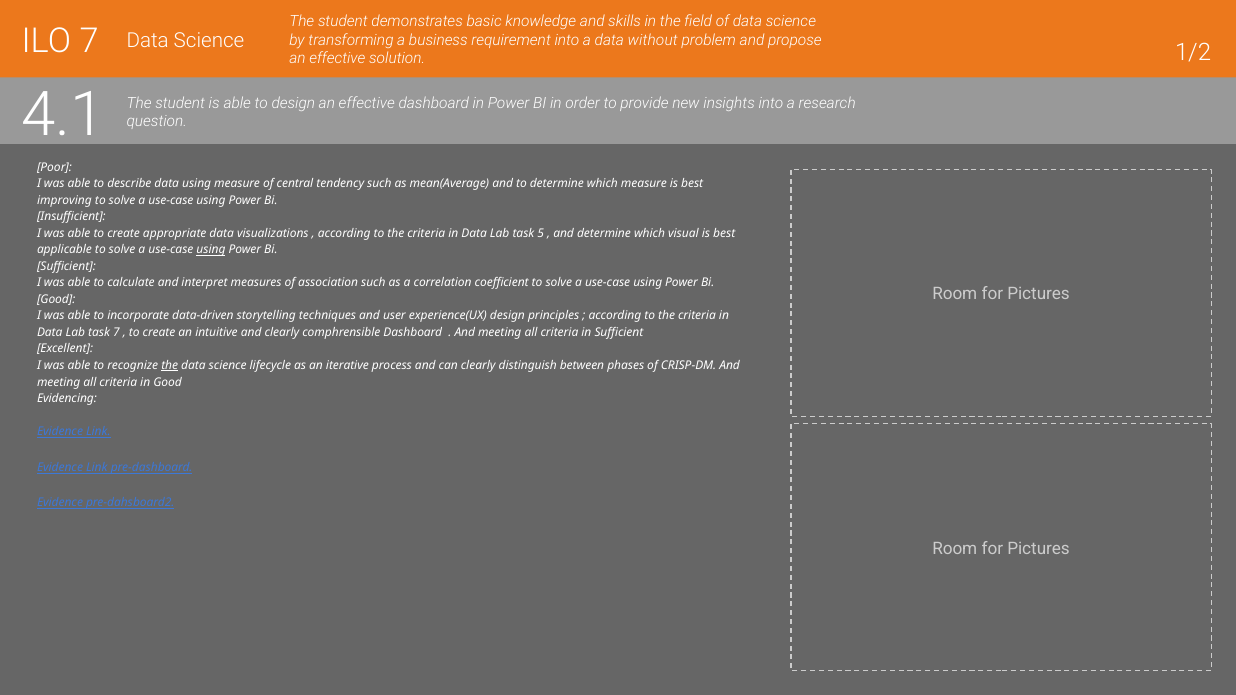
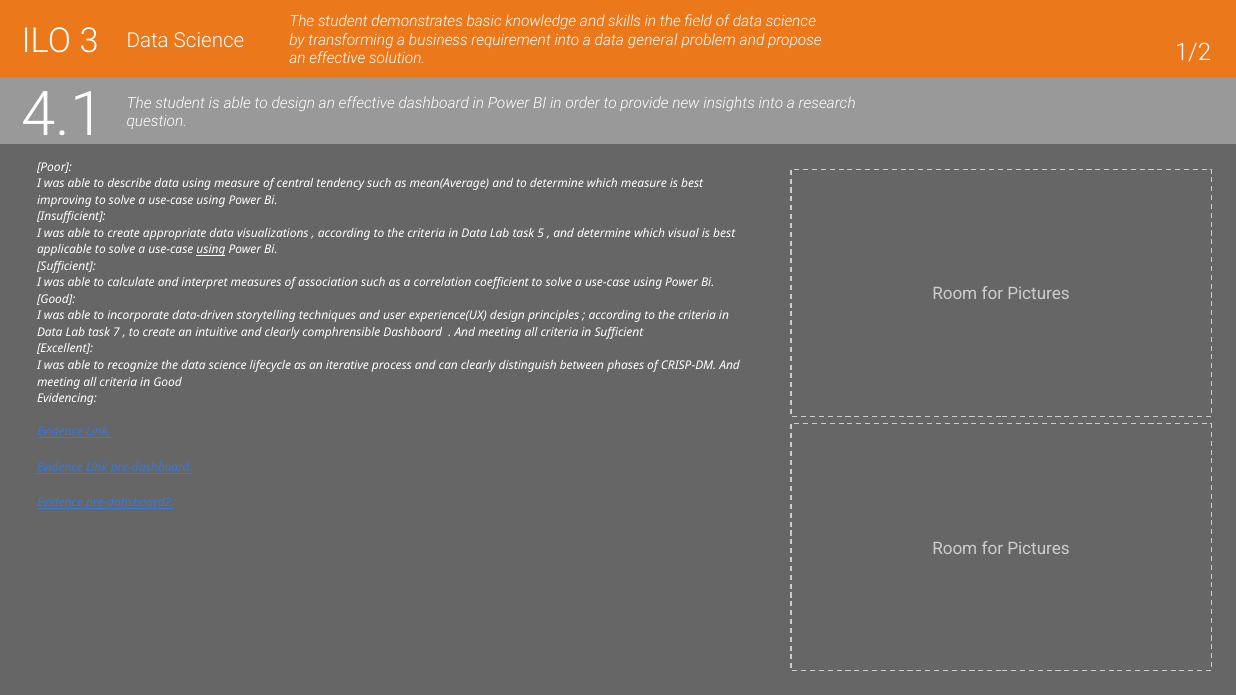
ILO 7: 7 -> 3 (89, 41)
without: without -> general (653, 40)
the underline: present -> none (170, 366)
